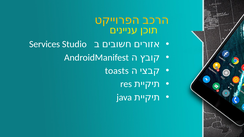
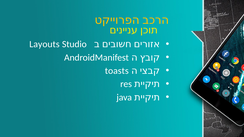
Services: Services -> Layouts (44, 44)
